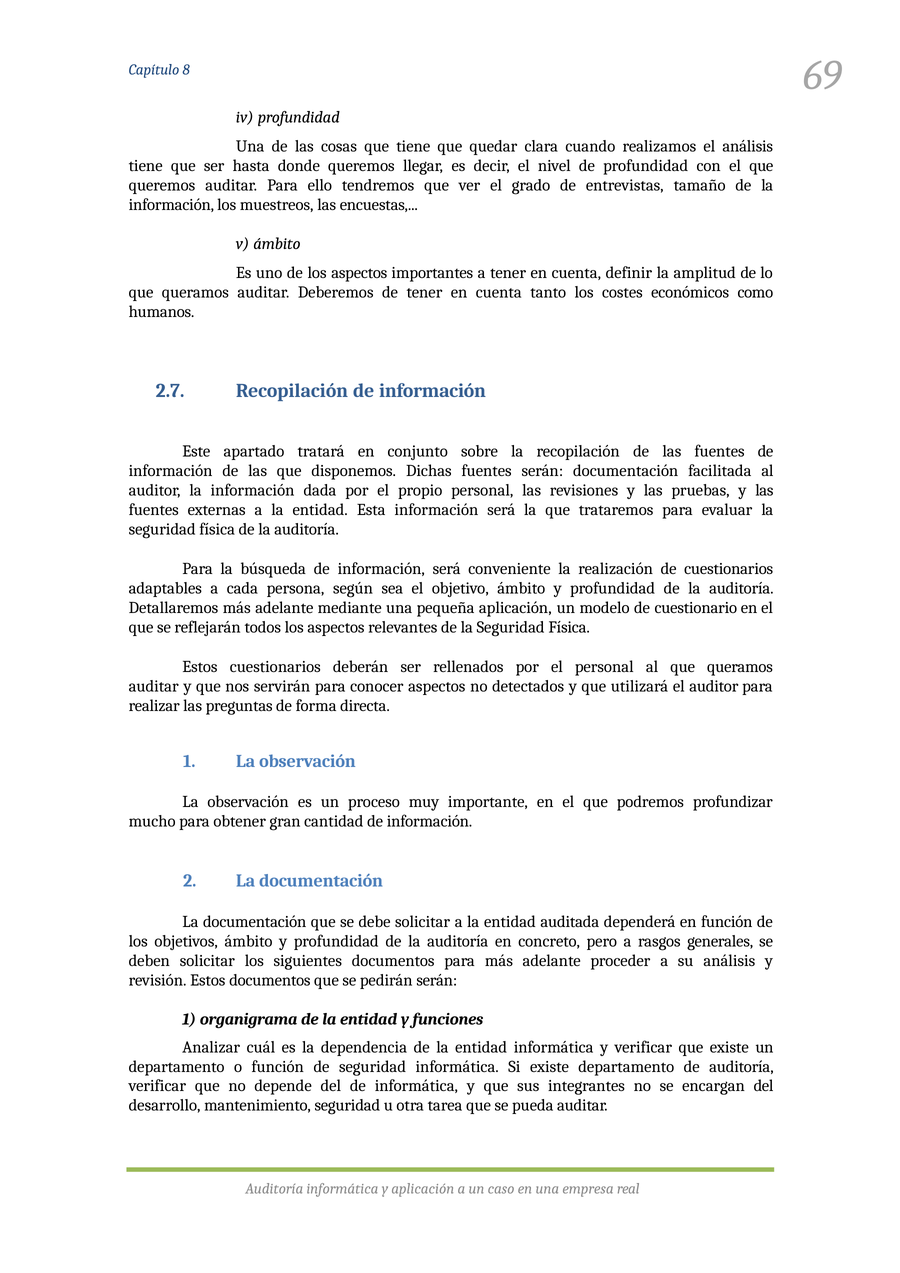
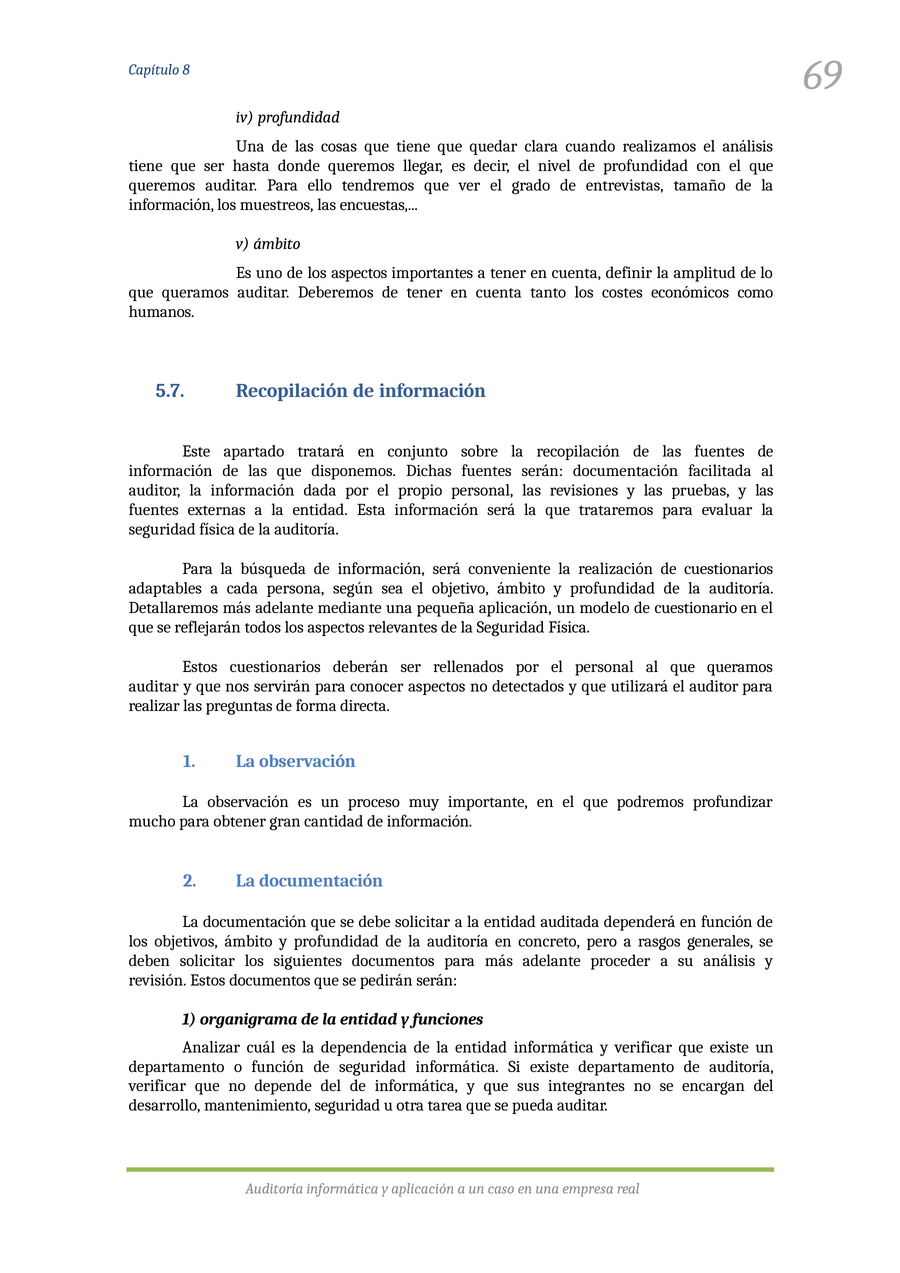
2.7: 2.7 -> 5.7 (170, 391)
